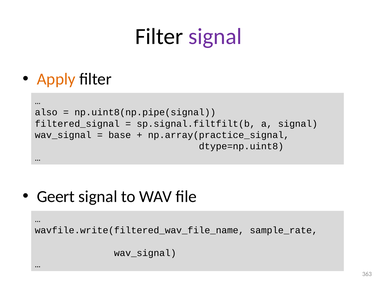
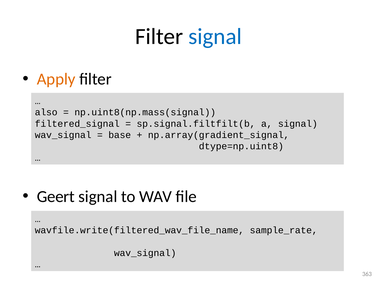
signal colour: purple -> blue (215, 36)
np.uint8(np.pipe(signal: np.uint8(np.pipe(signal -> np.uint8(np.mass(signal (145, 112)
np.array(practice_signal: np.array(practice_signal -> np.array(gradient_signal (219, 135)
